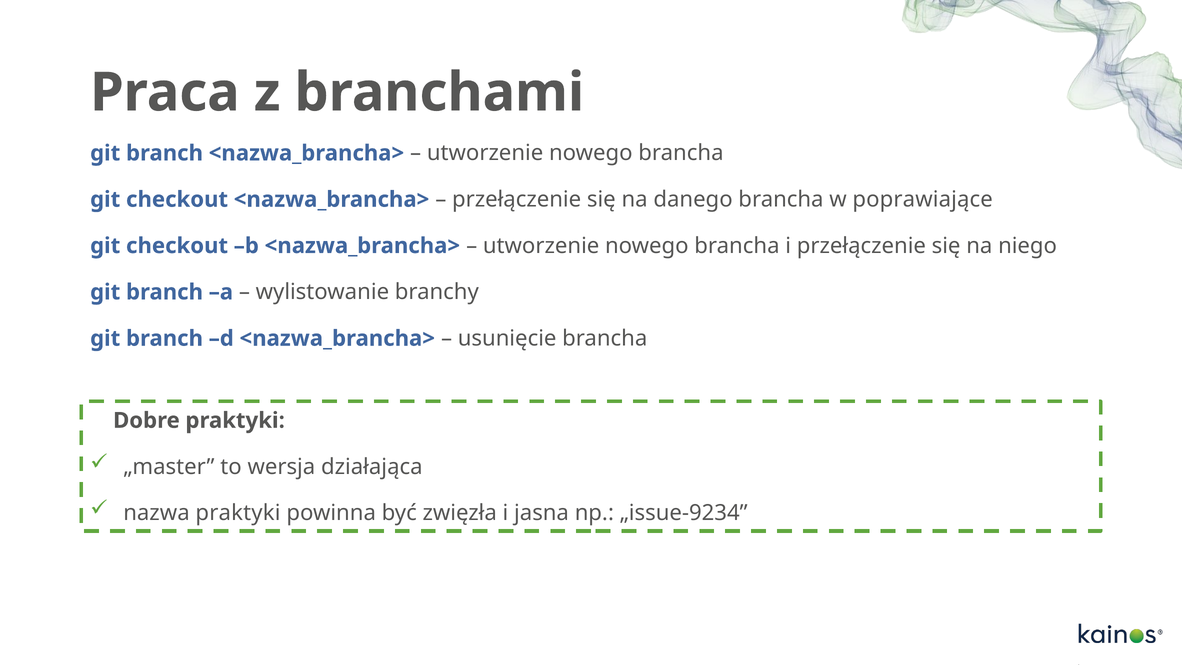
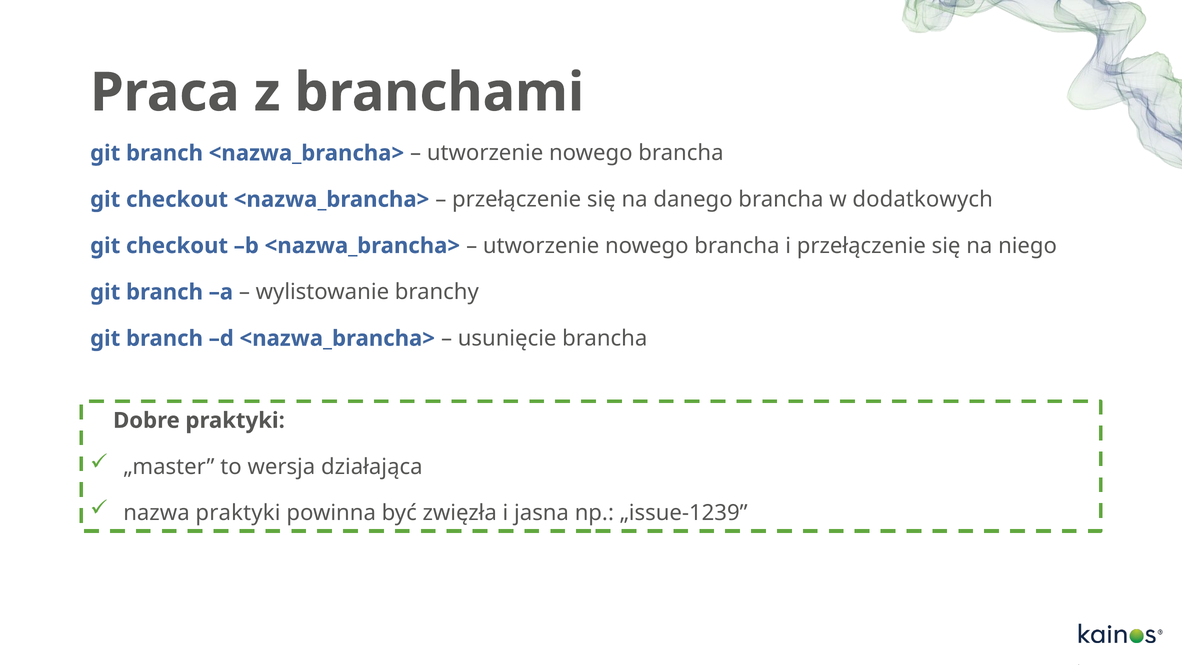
poprawiające: poprawiające -> dodatkowych (923, 199)
„issue-9234: „issue-9234 -> „issue-1239 (684, 513)
